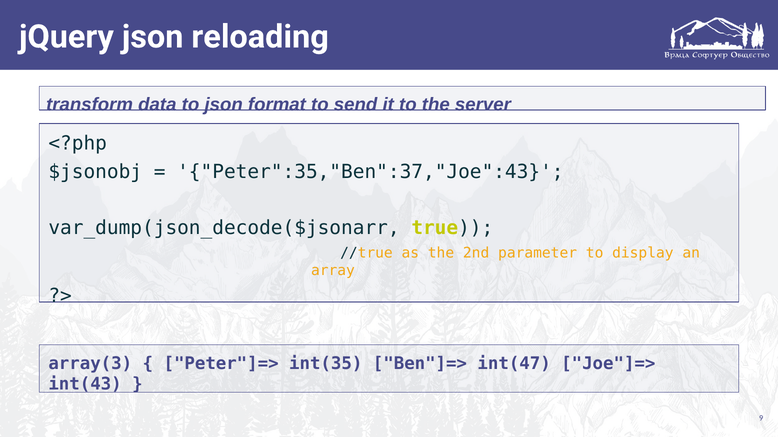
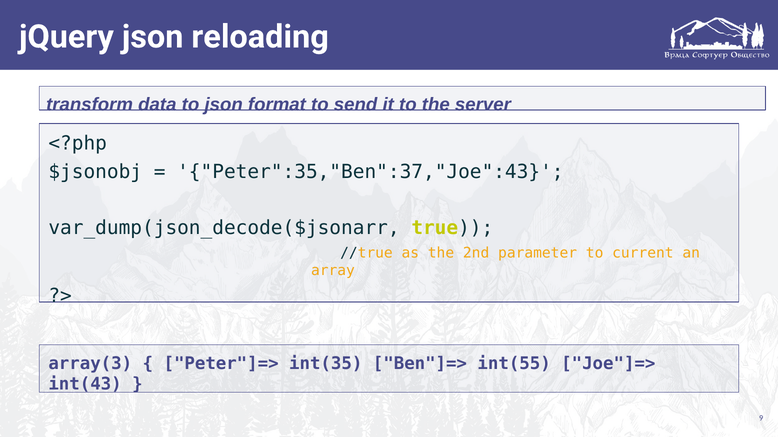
display: display -> current (643, 253)
int(47: int(47 -> int(55 (514, 364)
